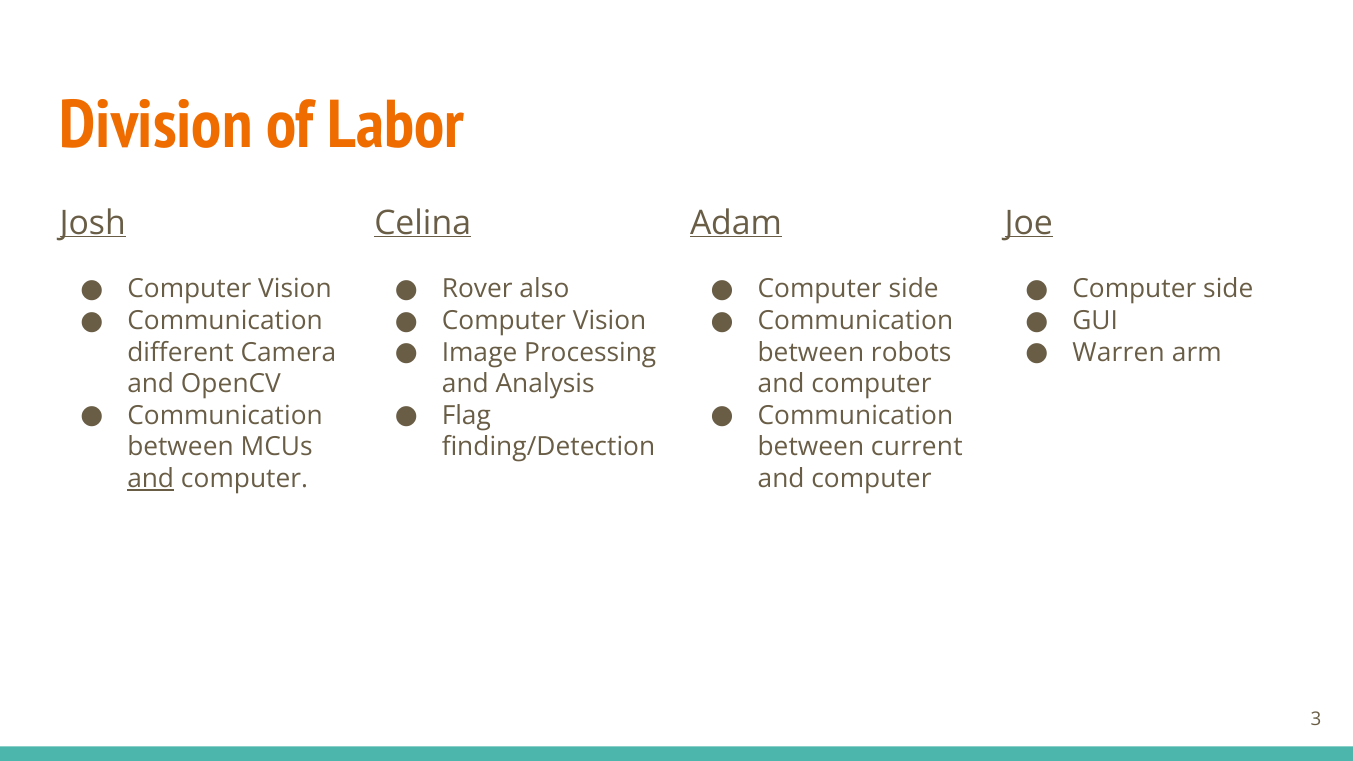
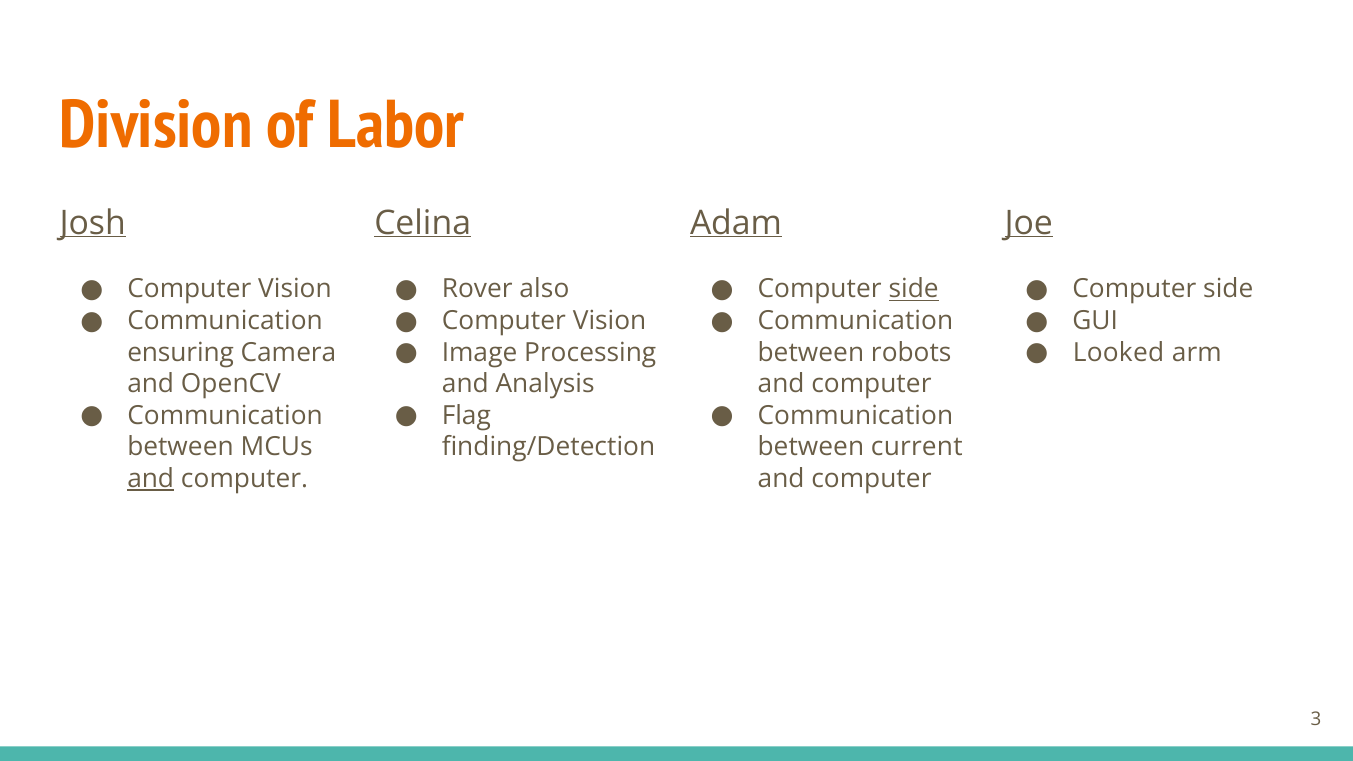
side underline: none -> present (914, 289)
Warren: Warren -> Looked (1119, 352)
different: different -> ensuring (181, 352)
